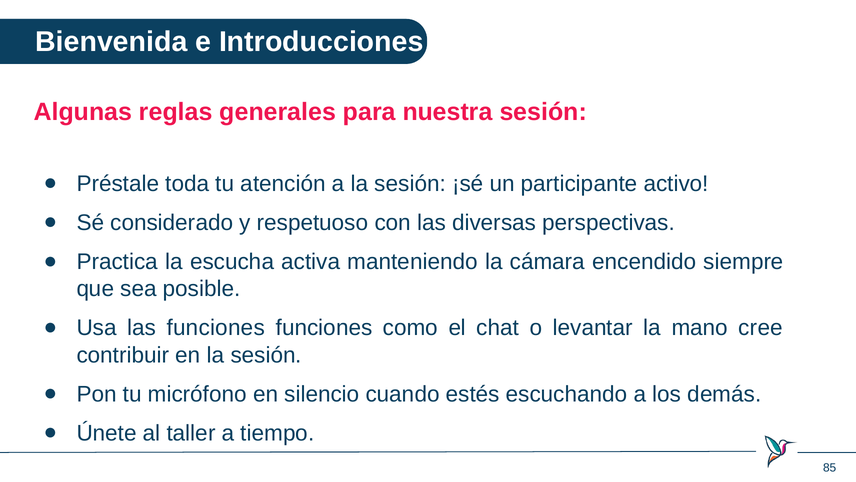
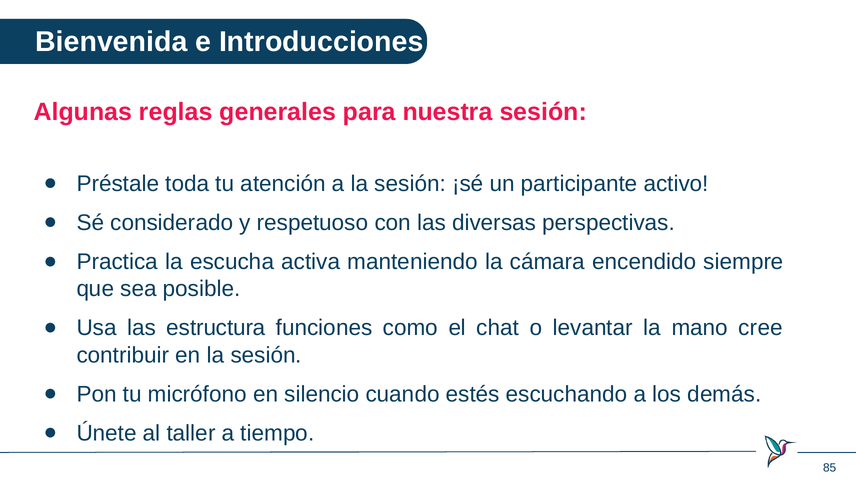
las funciones: funciones -> estructura (216, 328)
